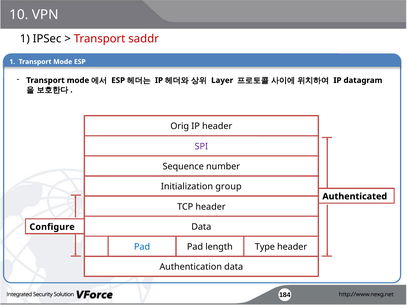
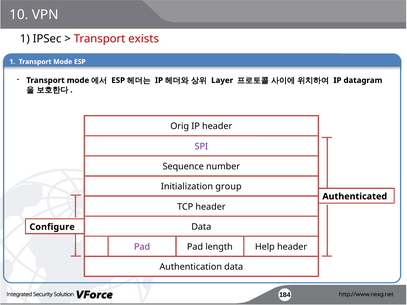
saddr: saddr -> exists (144, 39)
Pad colour: blue -> purple (142, 247)
Type: Type -> Help (265, 247)
